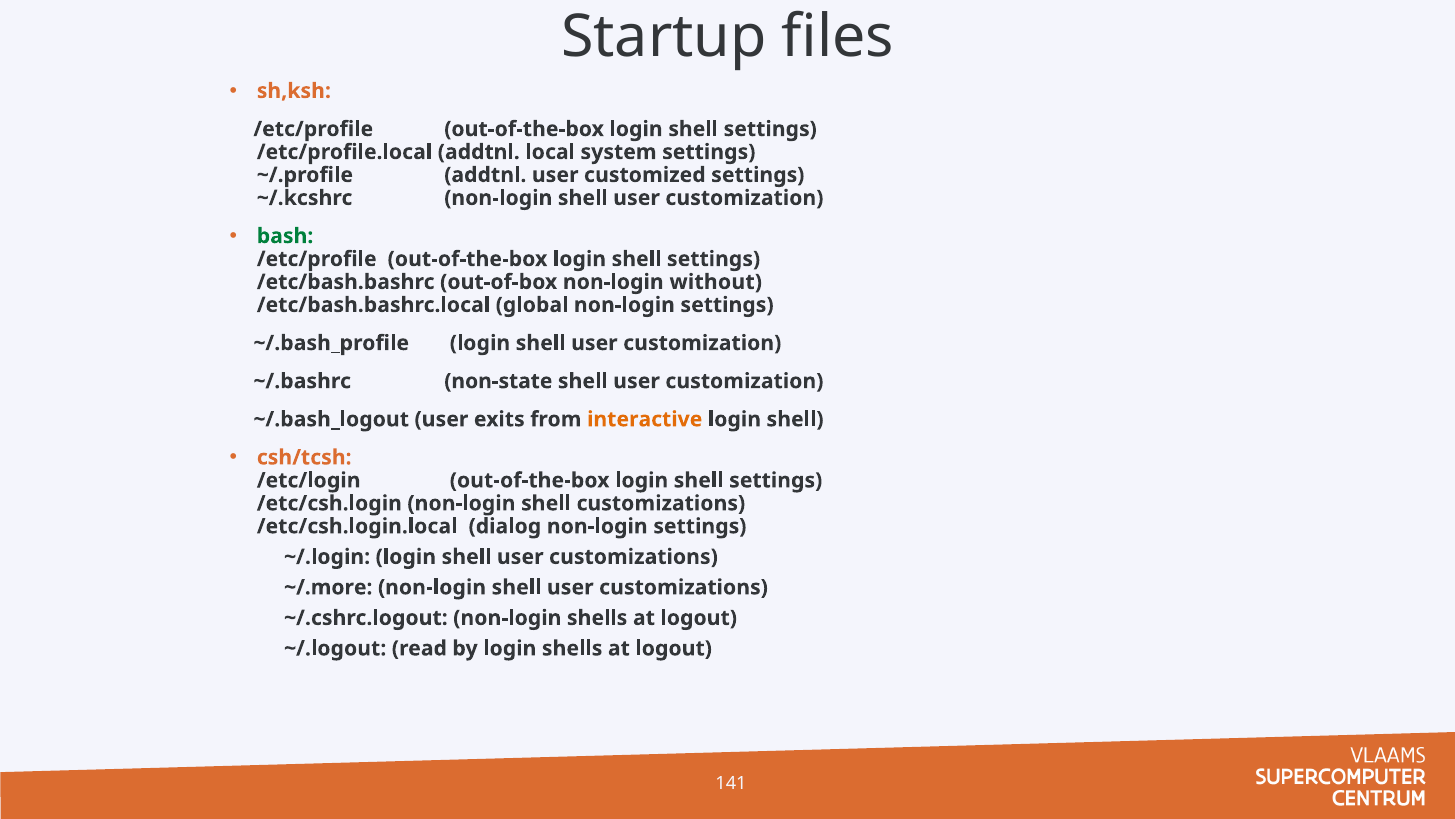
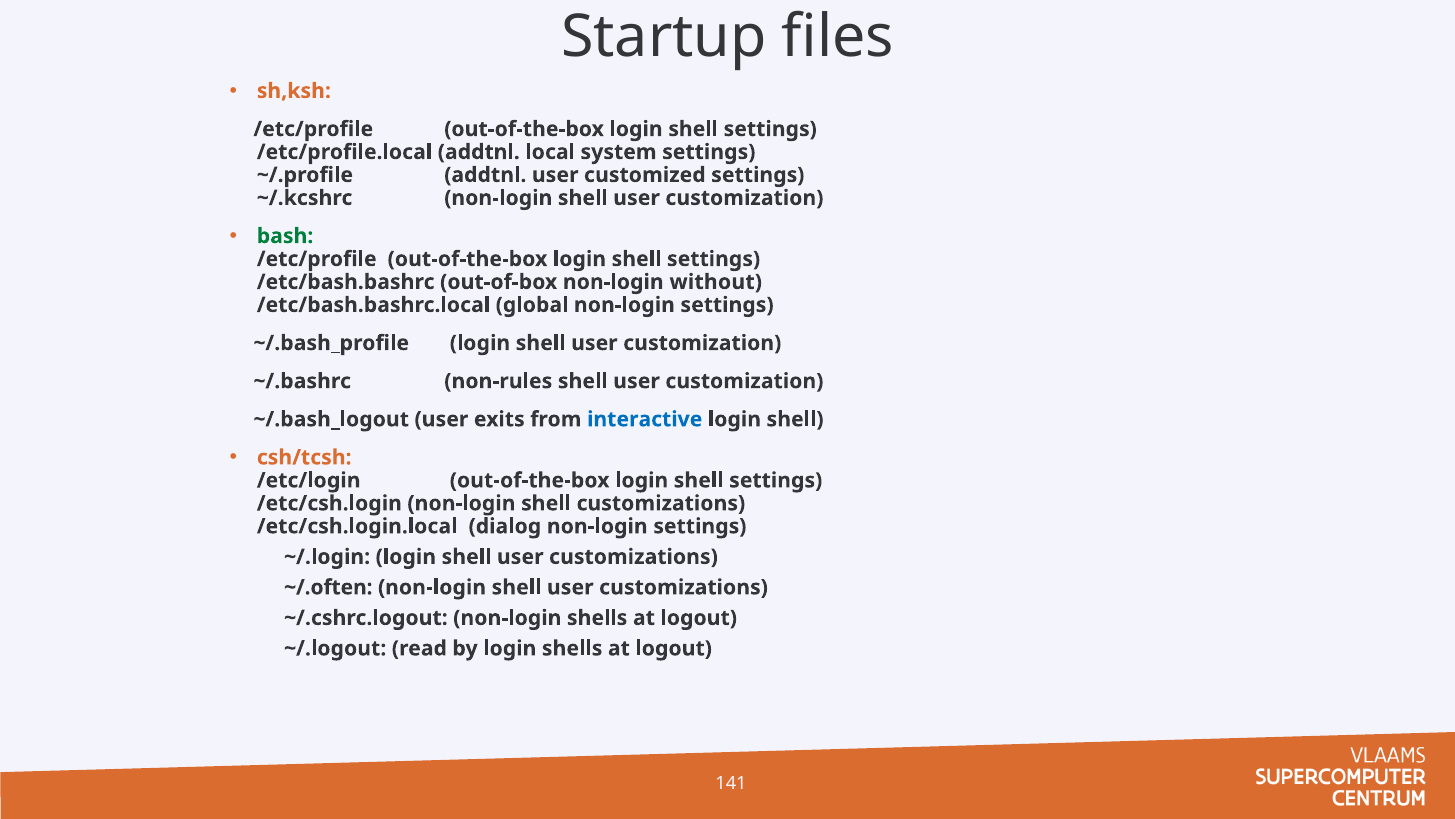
non-state: non-state -> non-rules (498, 381)
interactive colour: orange -> blue (645, 419)
~/.more: ~/.more -> ~/.often (328, 587)
